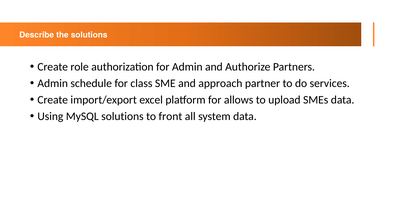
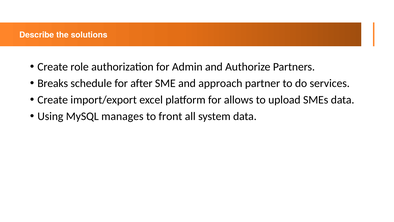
Admin: Admin -> Breaks (53, 83)
class: class -> after (141, 83)
MySQL solutions: solutions -> manages (122, 116)
